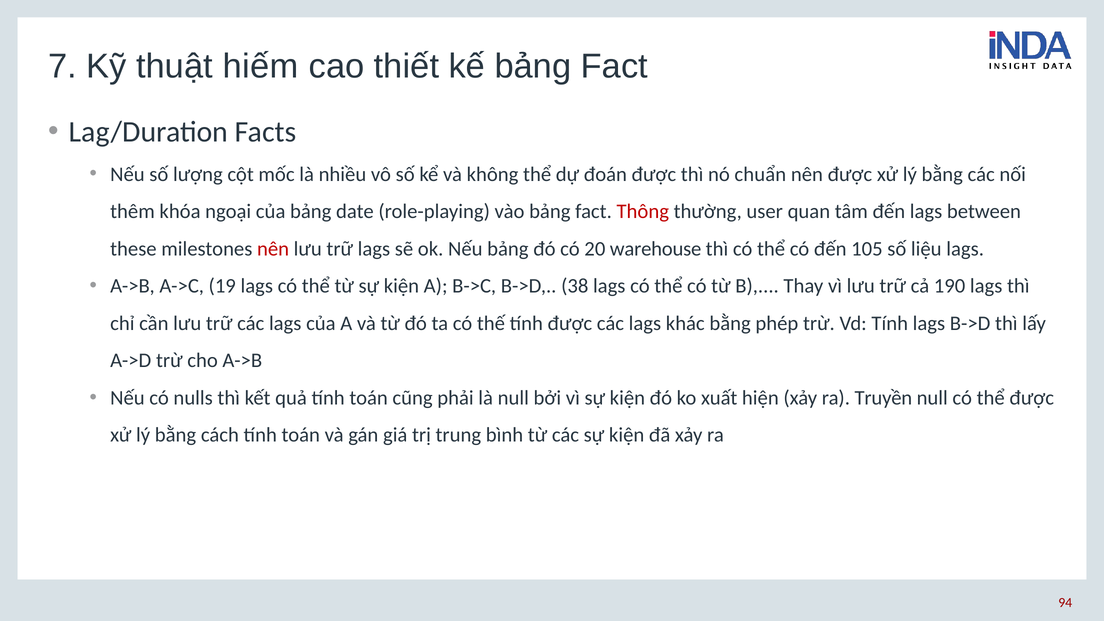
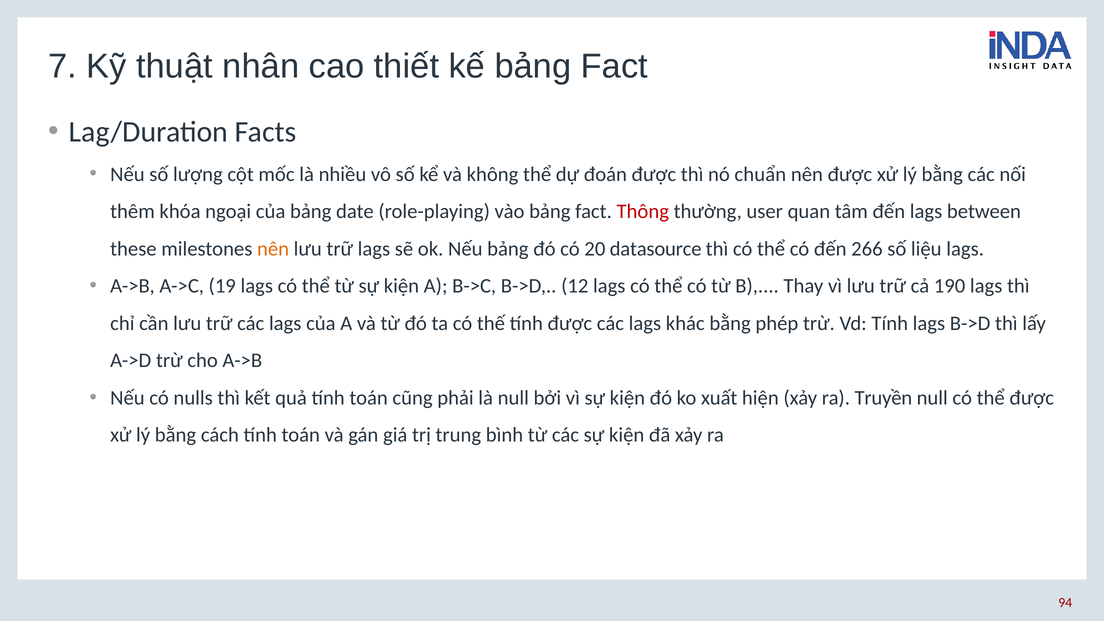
hiếm: hiếm -> nhân (261, 67)
nên colour: red -> orange (273, 249)
warehouse: warehouse -> datasource (656, 249)
105: 105 -> 266 (867, 249)
38: 38 -> 12 (575, 286)
